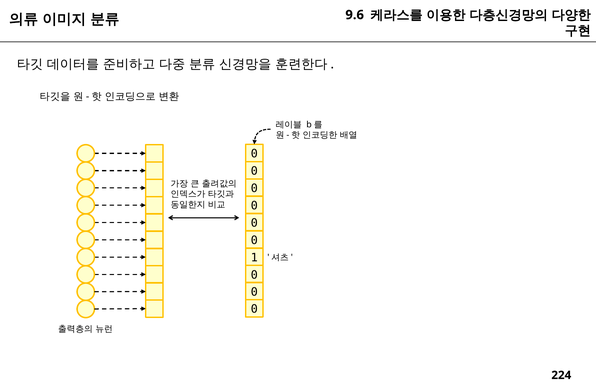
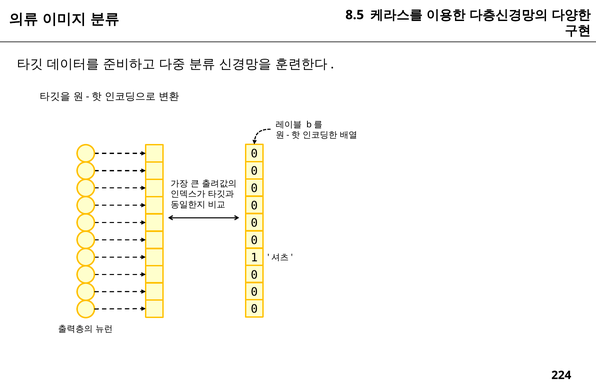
9.6: 9.6 -> 8.5 (355, 15)
